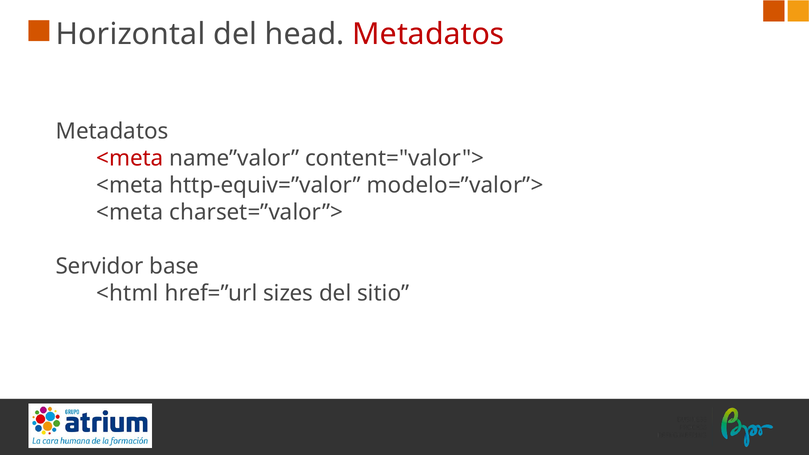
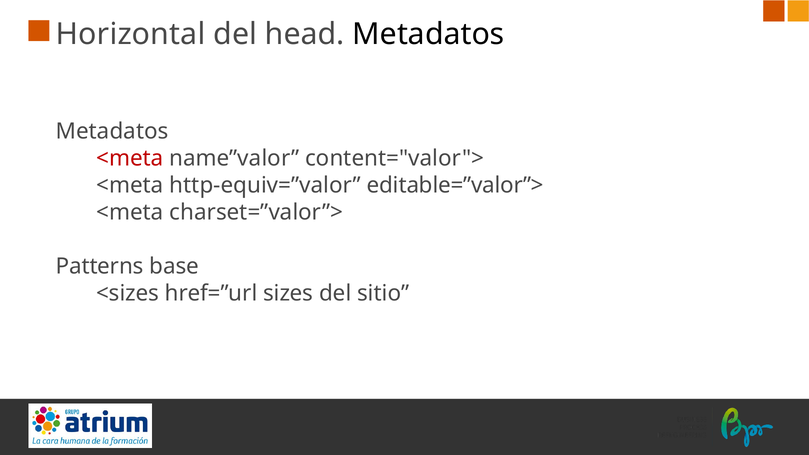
Metadatos colour: red -> black (428, 34)
modelo=”valor”>: modelo=”valor”> -> editable=”valor”> (455, 185)
Servidor: Servidor -> Patterns (100, 266)
<html: <html -> <sizes (128, 293)
